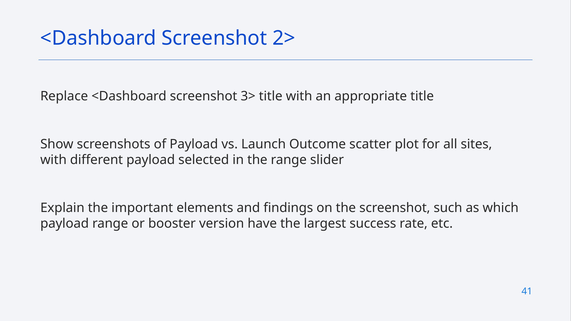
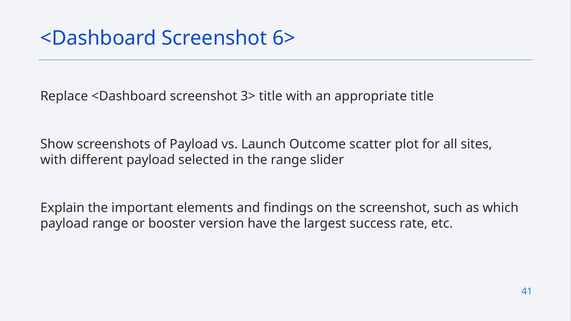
2>: 2> -> 6> (284, 38)
